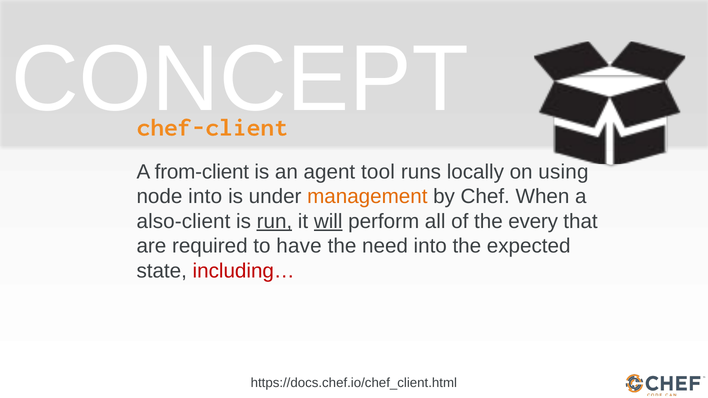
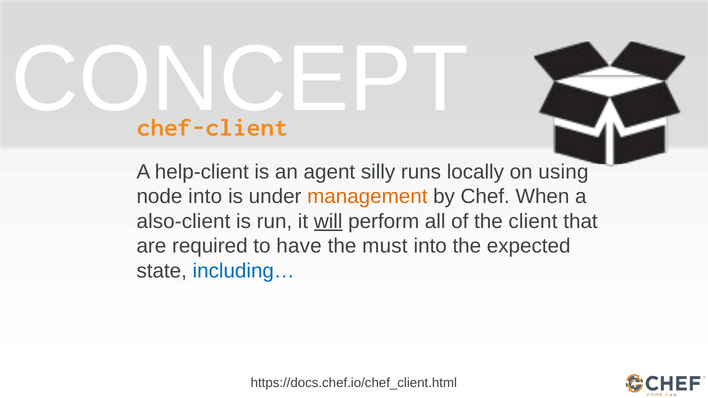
from-client: from-client -> help-client (202, 172)
tool: tool -> silly (378, 172)
run underline: present -> none (274, 221)
every: every -> client (533, 221)
need: need -> must (385, 246)
including… colour: red -> blue (244, 271)
